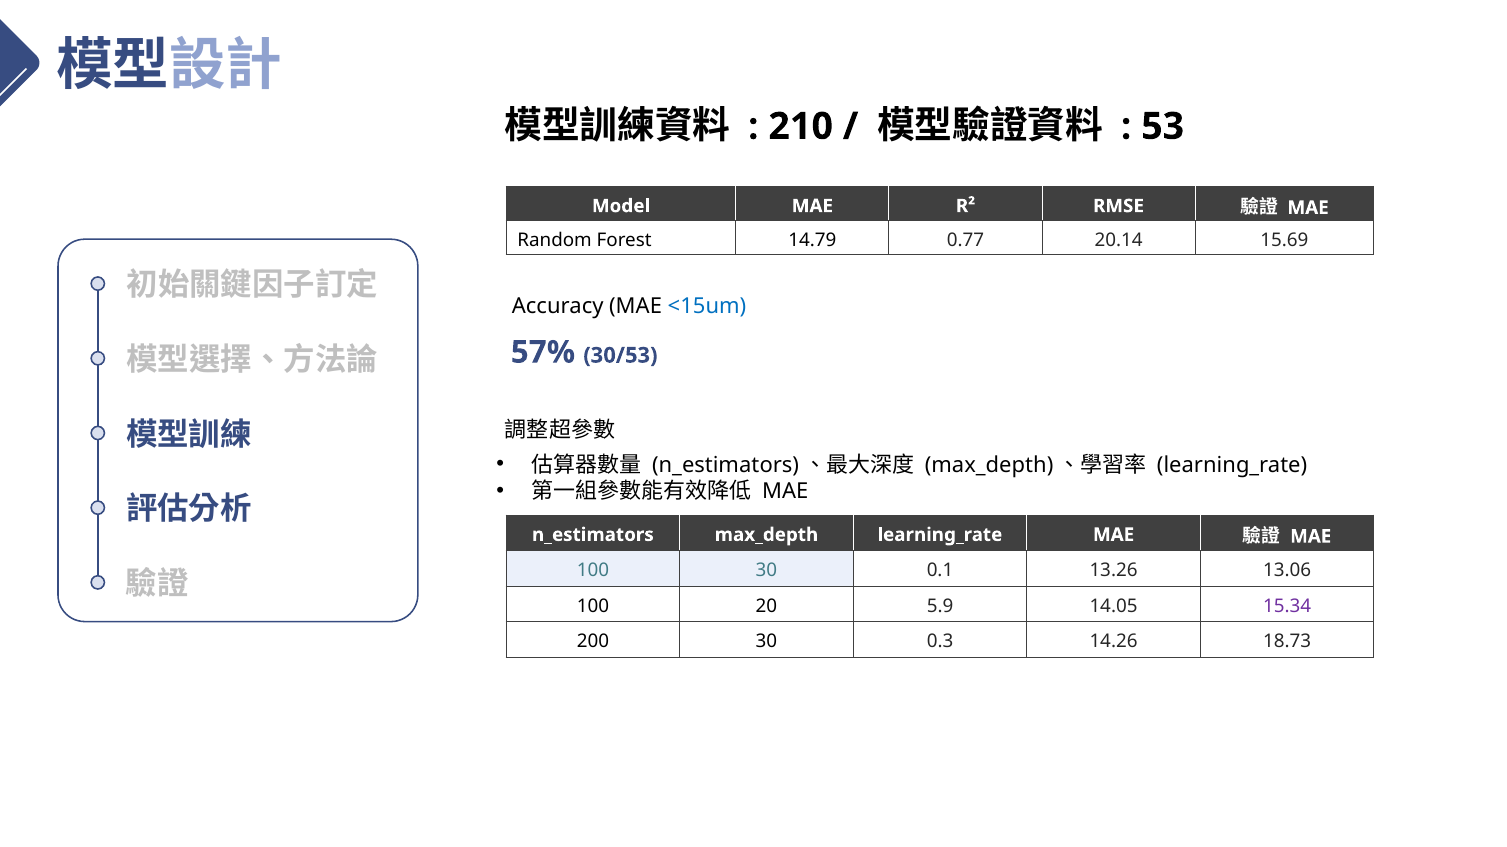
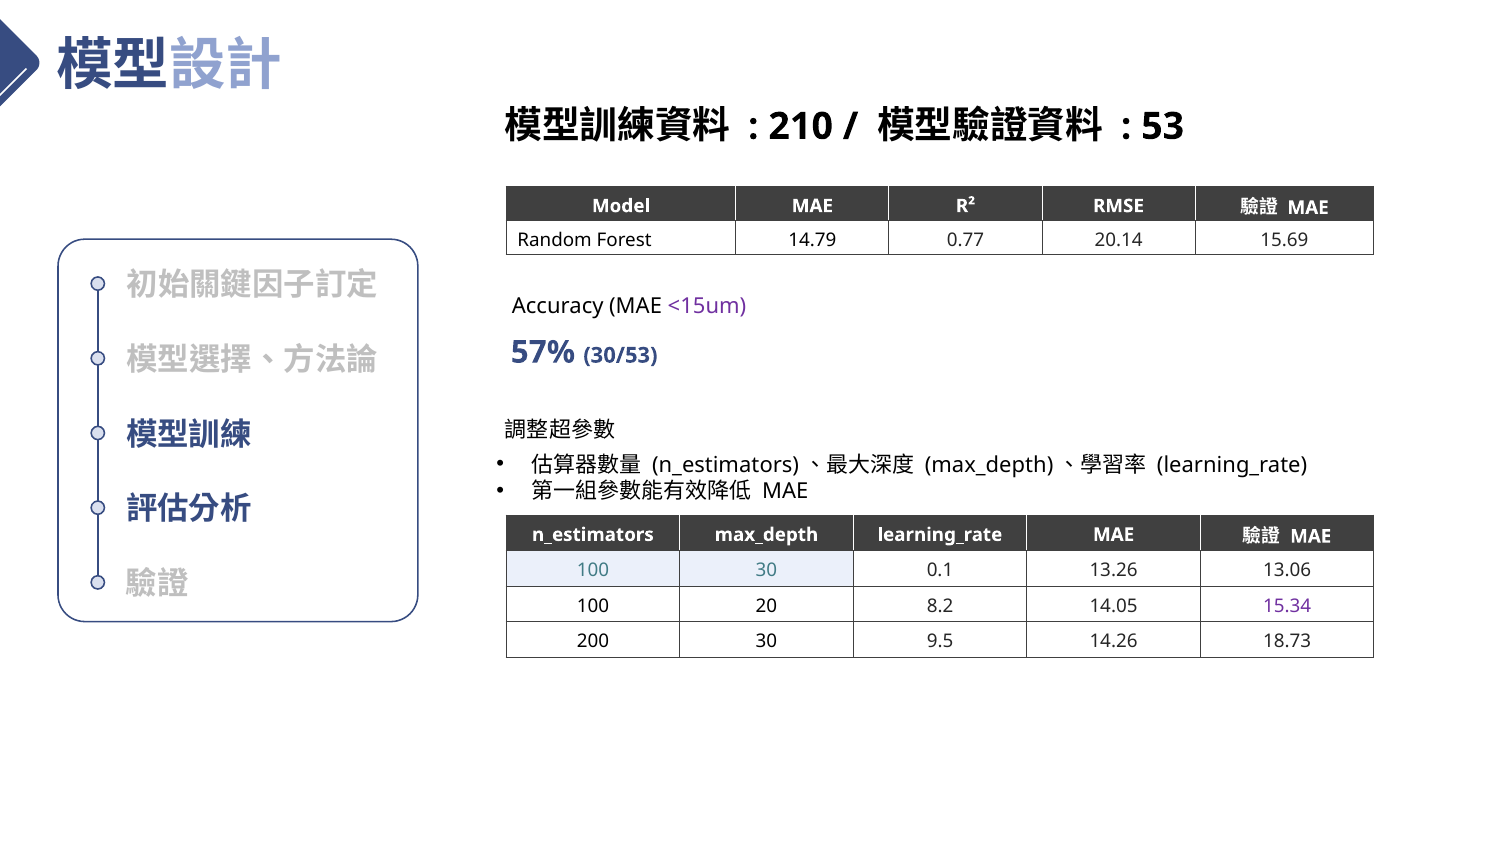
<15um colour: blue -> purple (707, 306)
5.9: 5.9 -> 8.2 (940, 606)
0.3: 0.3 -> 9.5 (940, 642)
